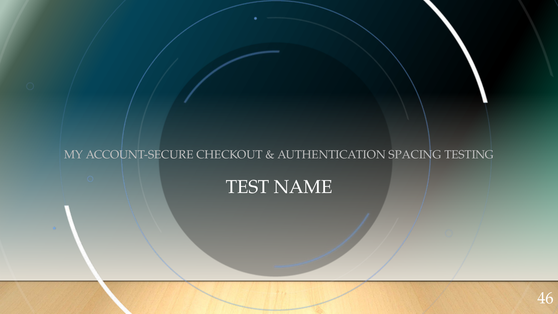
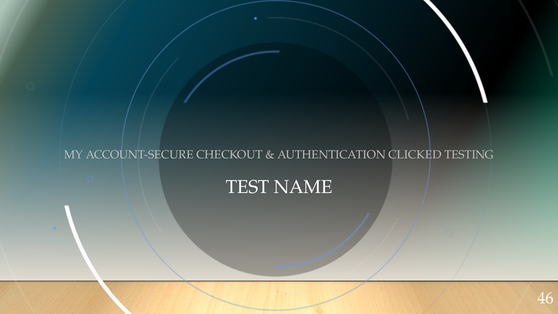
SPACING: SPACING -> CLICKED (415, 155)
